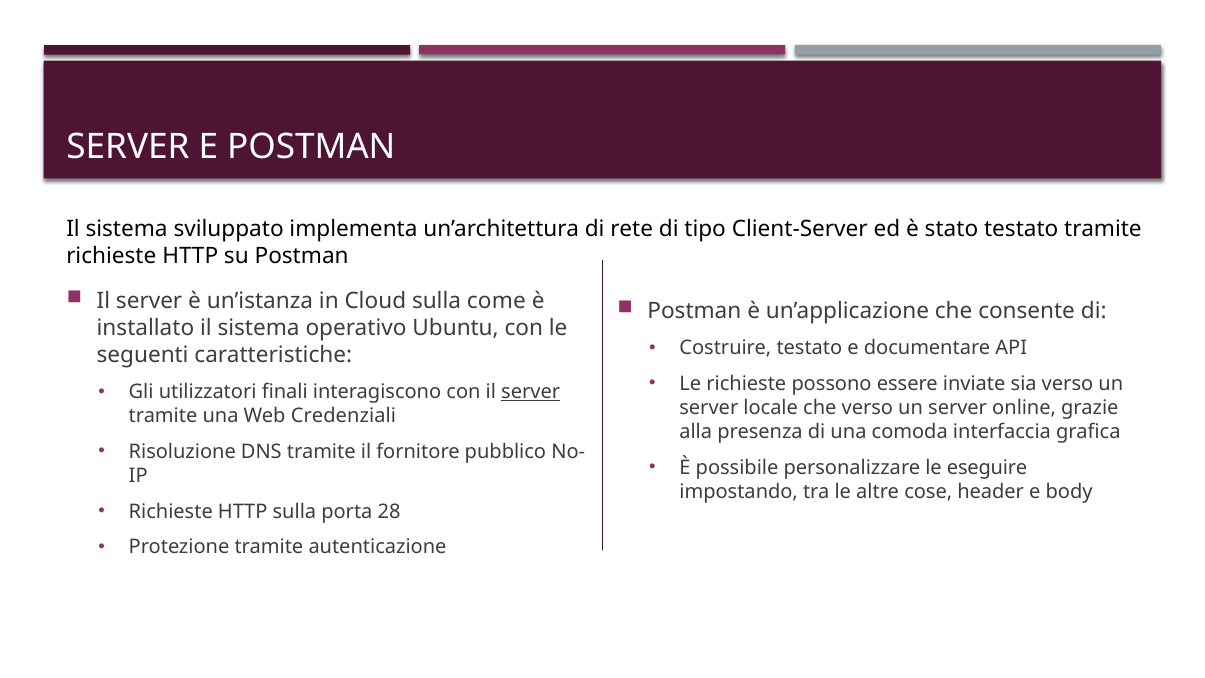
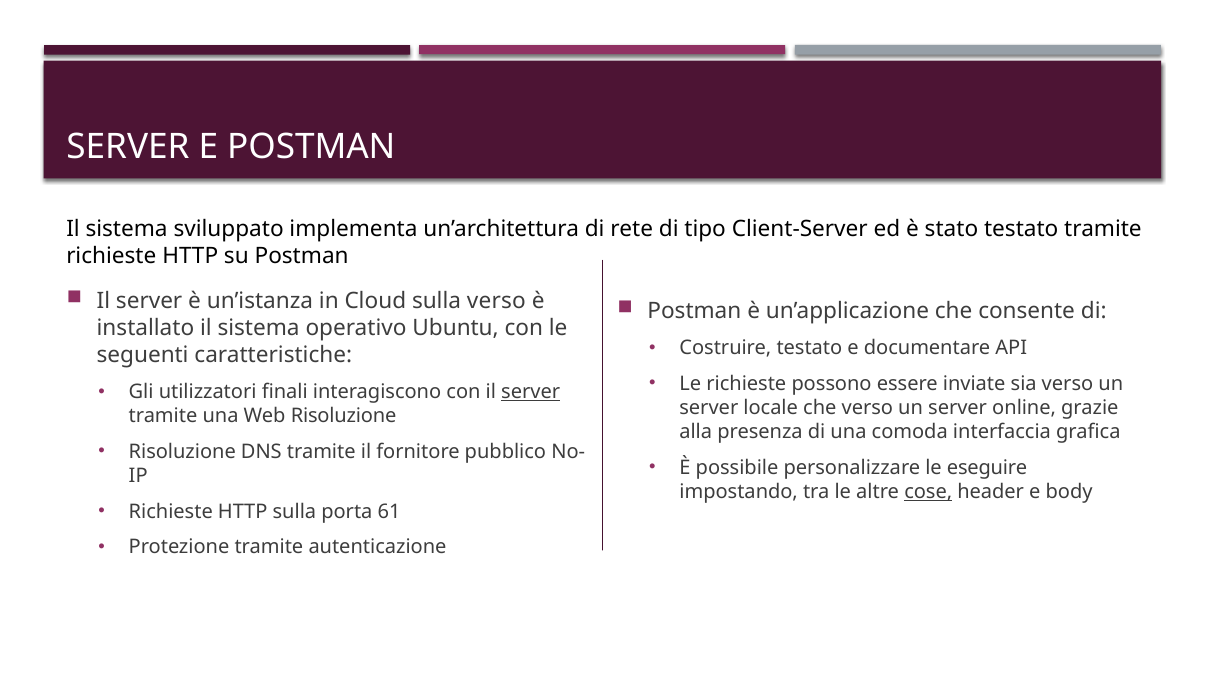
sulla come: come -> verso (496, 301)
Web Credenziali: Credenziali -> Risoluzione (344, 416)
cose underline: none -> present (928, 492)
28: 28 -> 61 (389, 511)
